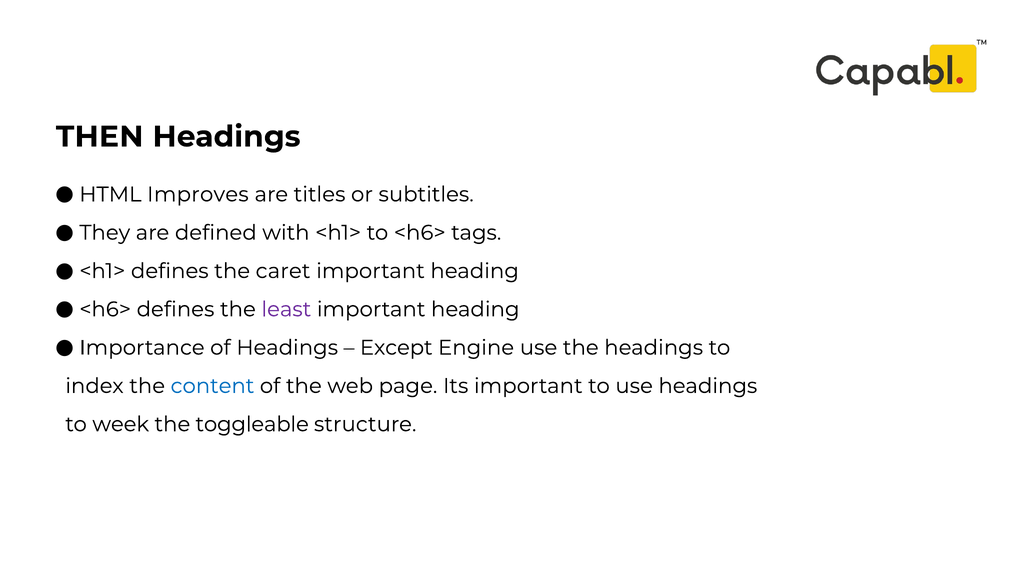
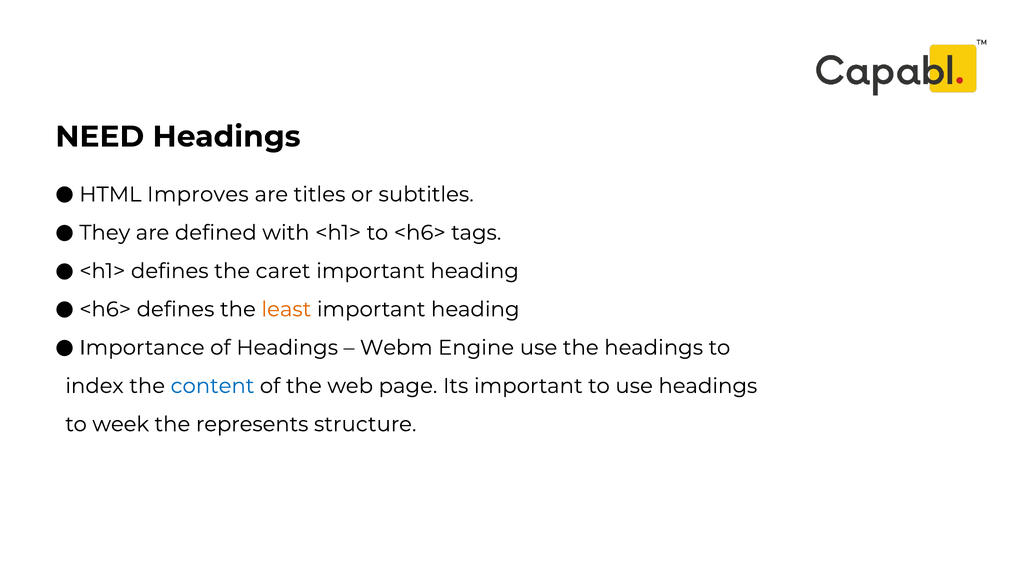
THEN: THEN -> NEED (100, 137)
least colour: purple -> orange (286, 309)
Except: Except -> Webm (396, 348)
toggleable: toggleable -> represents (252, 424)
